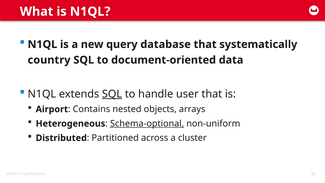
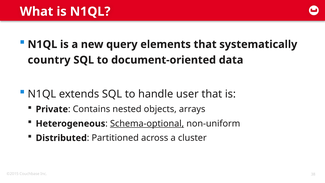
database: database -> elements (166, 44)
SQL underline: present -> none (112, 94)
Airport: Airport -> Private (52, 109)
